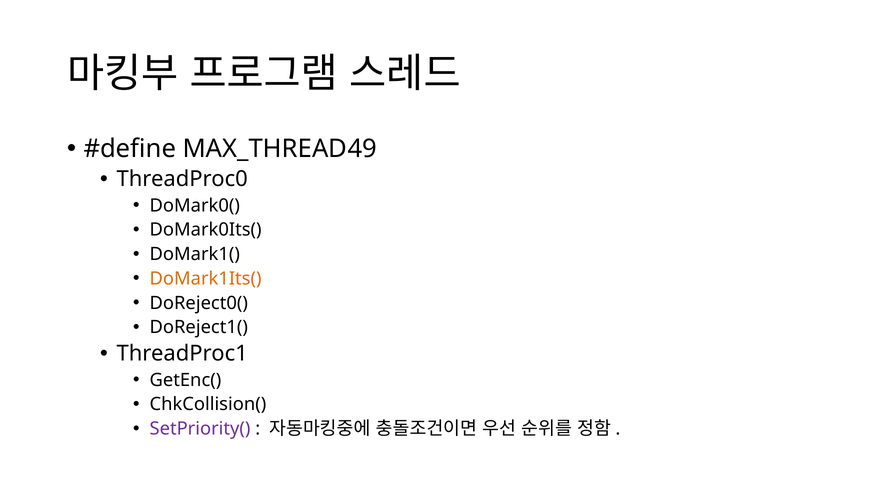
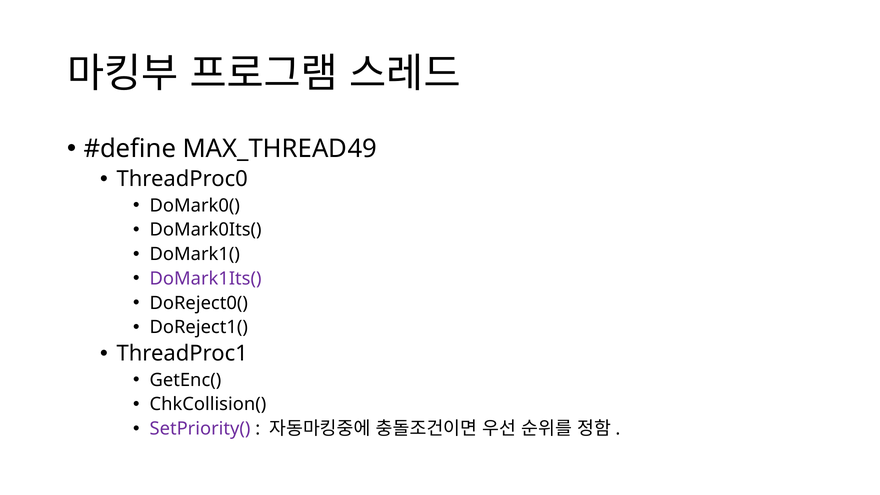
DoMark1Its( colour: orange -> purple (206, 279)
